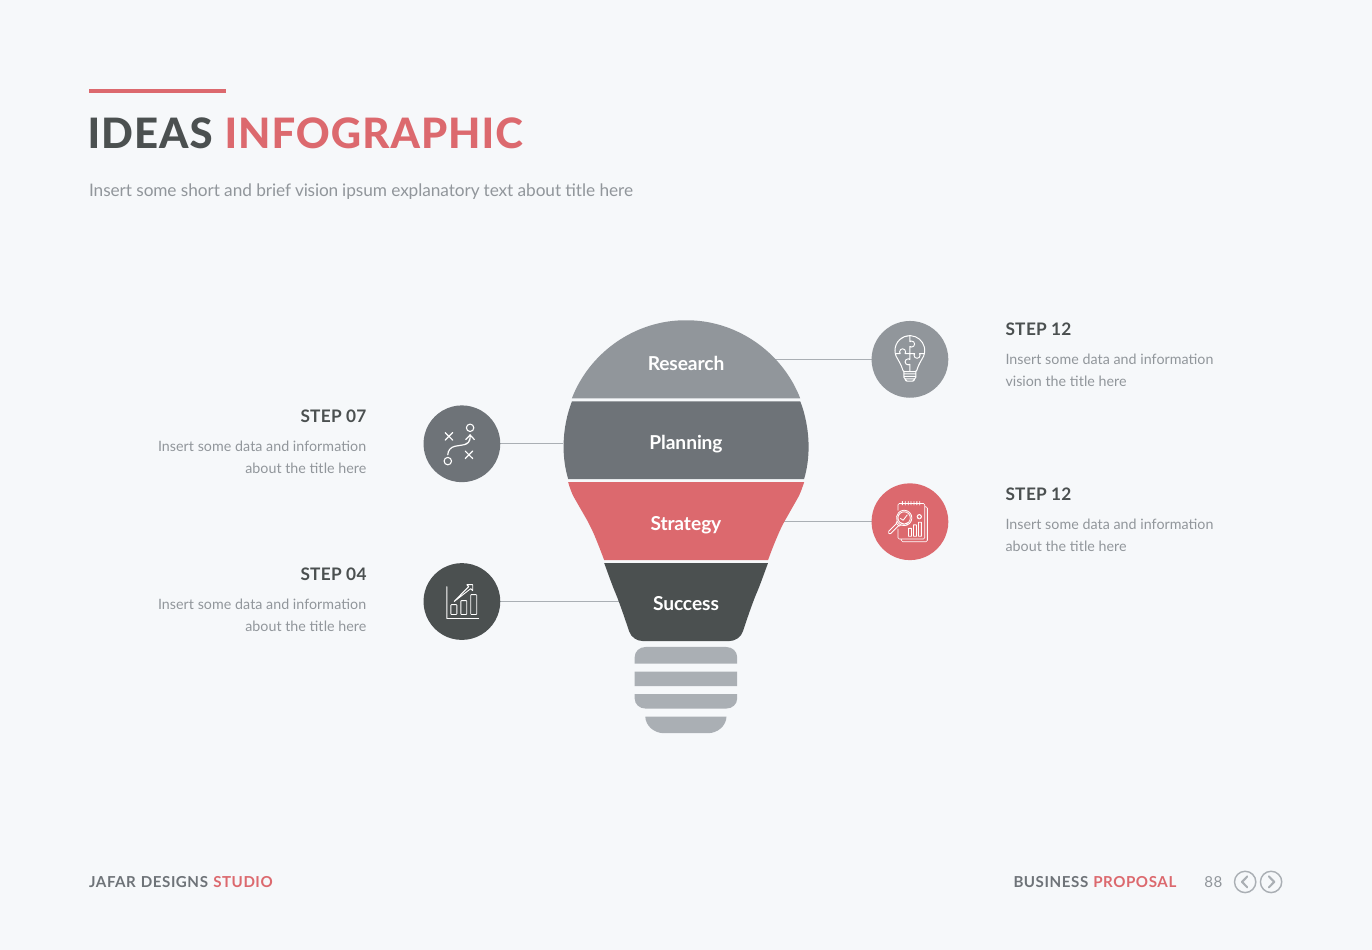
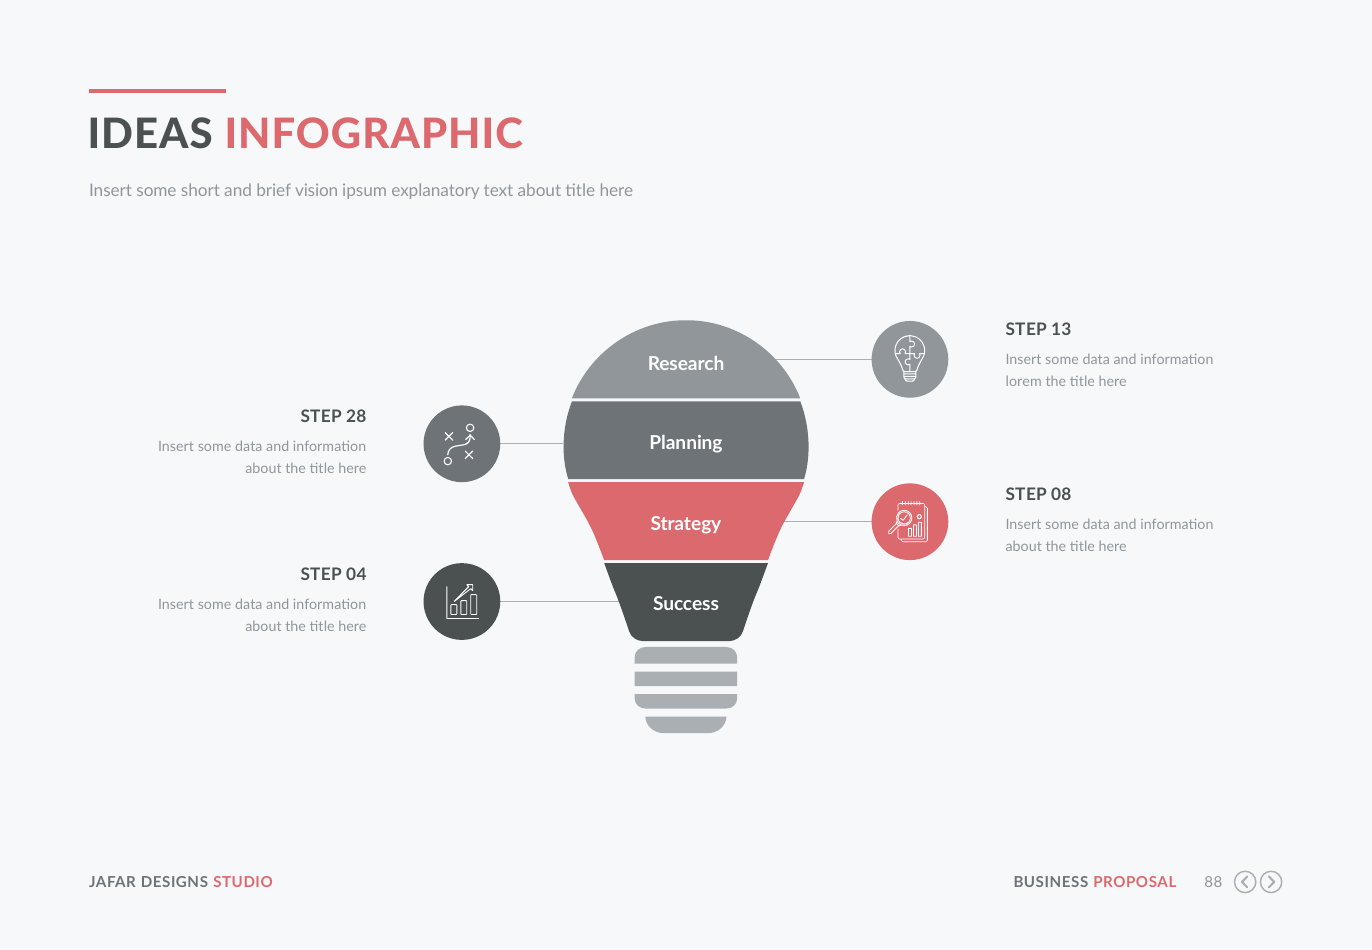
12: 12 -> 13 (1061, 330)
vision: vision -> lorem (1024, 382)
07: 07 -> 28 (356, 417)
12: 12 -> 08 (1061, 495)
